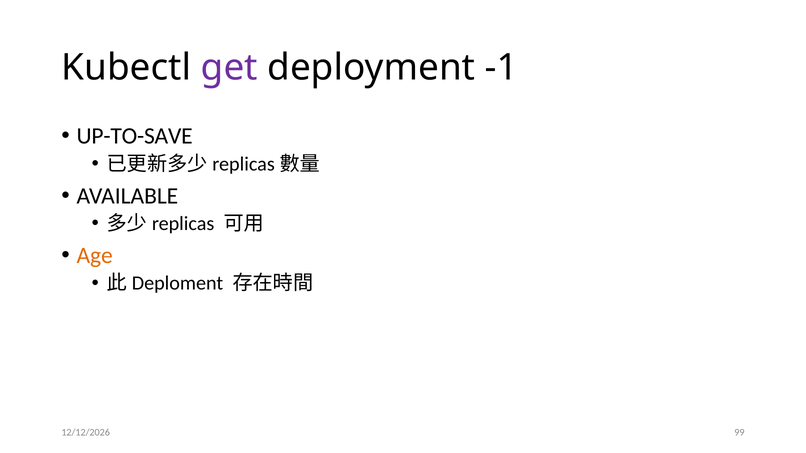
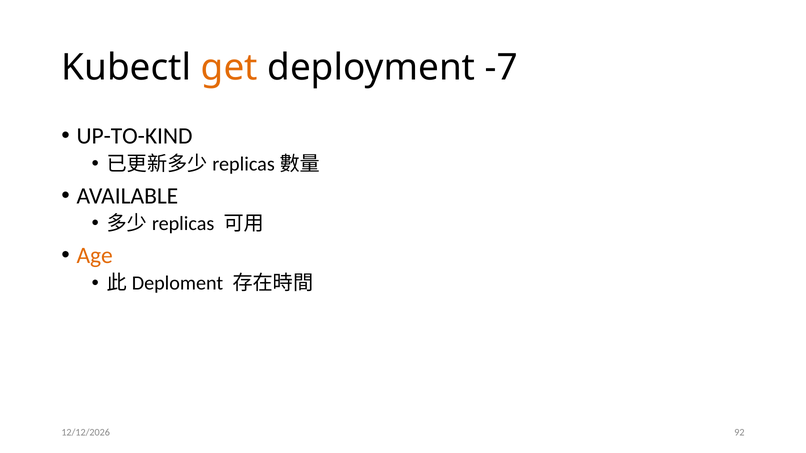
get colour: purple -> orange (229, 68)
-1: -1 -> -7 (501, 68)
UP-TO-SAVE: UP-TO-SAVE -> UP-TO-KIND (135, 136)
99: 99 -> 92 (739, 433)
